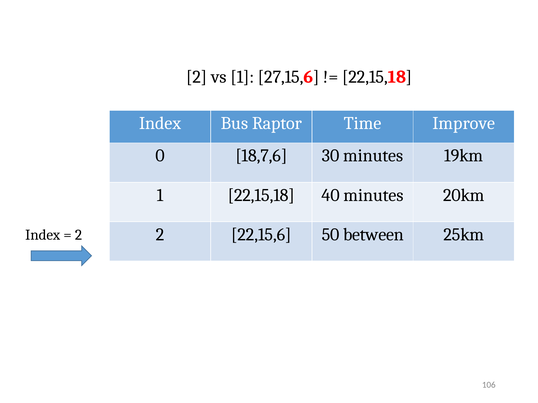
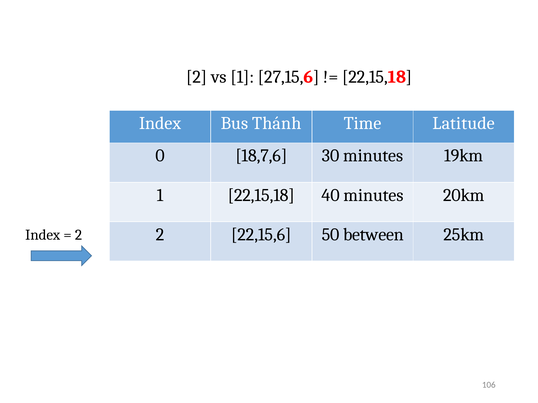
Raptor: Raptor -> Thánh (277, 123)
Improve: Improve -> Latitude (464, 123)
